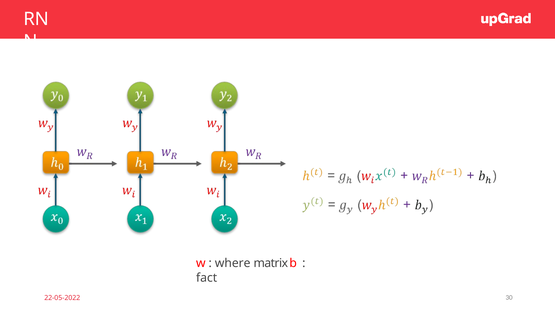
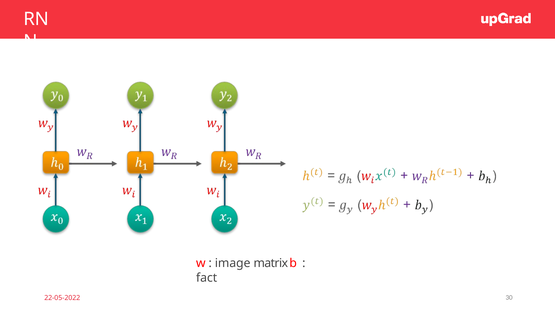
where: where -> image (233, 263)
